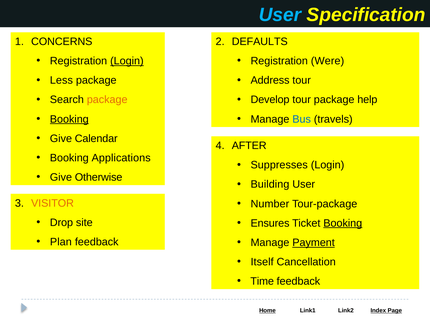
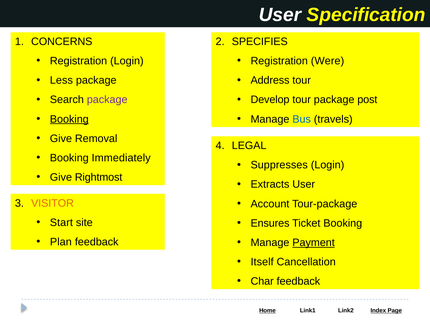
User colour: light blue -> white (280, 15)
DEFAULTS: DEFAULTS -> SPECIFIES (260, 42)
Login underline: present -> none (127, 61)
help: help -> post (367, 100)
package colour: orange -> purple (107, 100)
Calendar: Calendar -> Removal (96, 138)
AFTER: AFTER -> LEGAL (249, 145)
Applications: Applications -> Immediately (121, 158)
Otherwise: Otherwise -> Rightmost (99, 177)
Building: Building -> Extracts (270, 184)
Number: Number -> Account (270, 203)
Drop: Drop -> Start (61, 222)
Booking underline: present -> none (343, 223)
Time: Time -> Char (262, 281)
